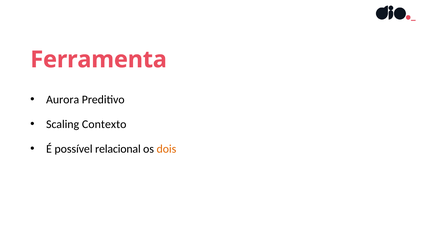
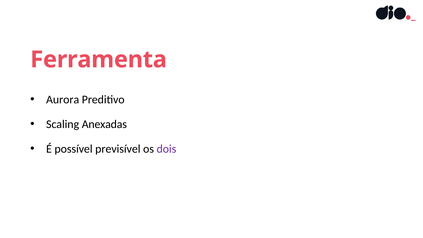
Contexto: Contexto -> Anexadas (104, 124)
relacional: relacional -> previsível (118, 149)
dois colour: orange -> purple (166, 149)
